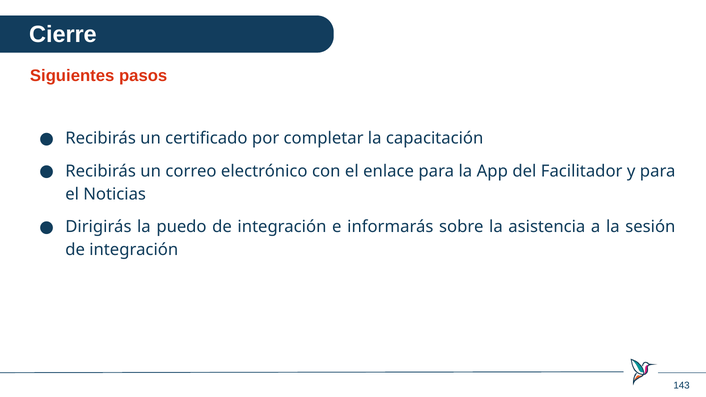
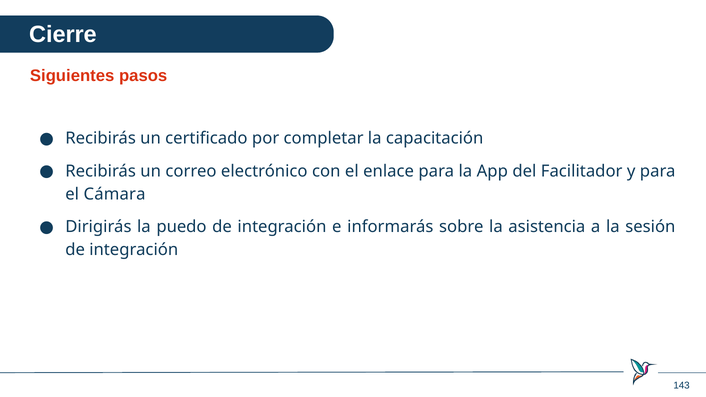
Noticias: Noticias -> Cámara (115, 194)
